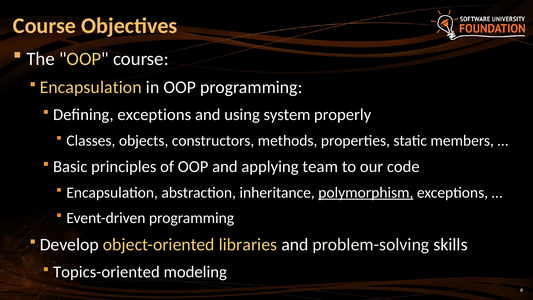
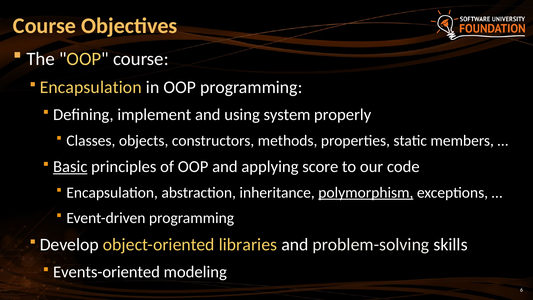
Defining exceptions: exceptions -> implement (154, 115)
Basic underline: none -> present (70, 167)
team: team -> score (320, 167)
Topics-oriented: Topics-oriented -> Events-oriented (106, 272)
